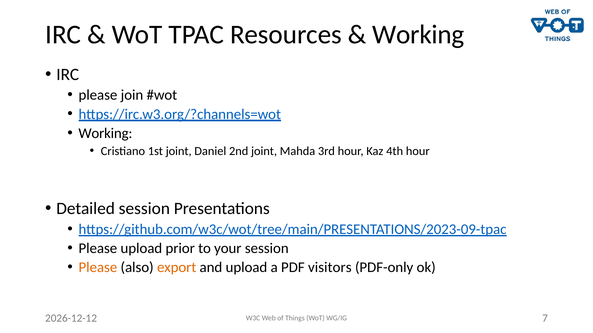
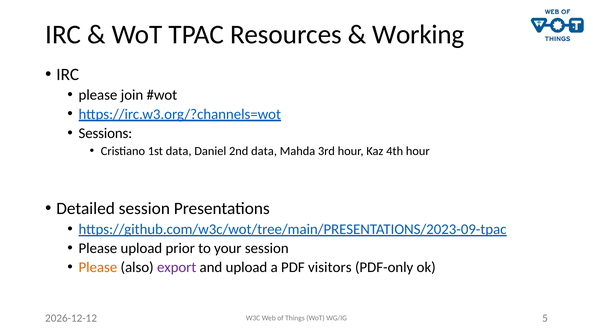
Working: Working -> Sessions (105, 133)
1st joint: joint -> data (179, 151)
2nd joint: joint -> data (264, 151)
export colour: orange -> purple (177, 268)
7: 7 -> 5 (545, 319)
